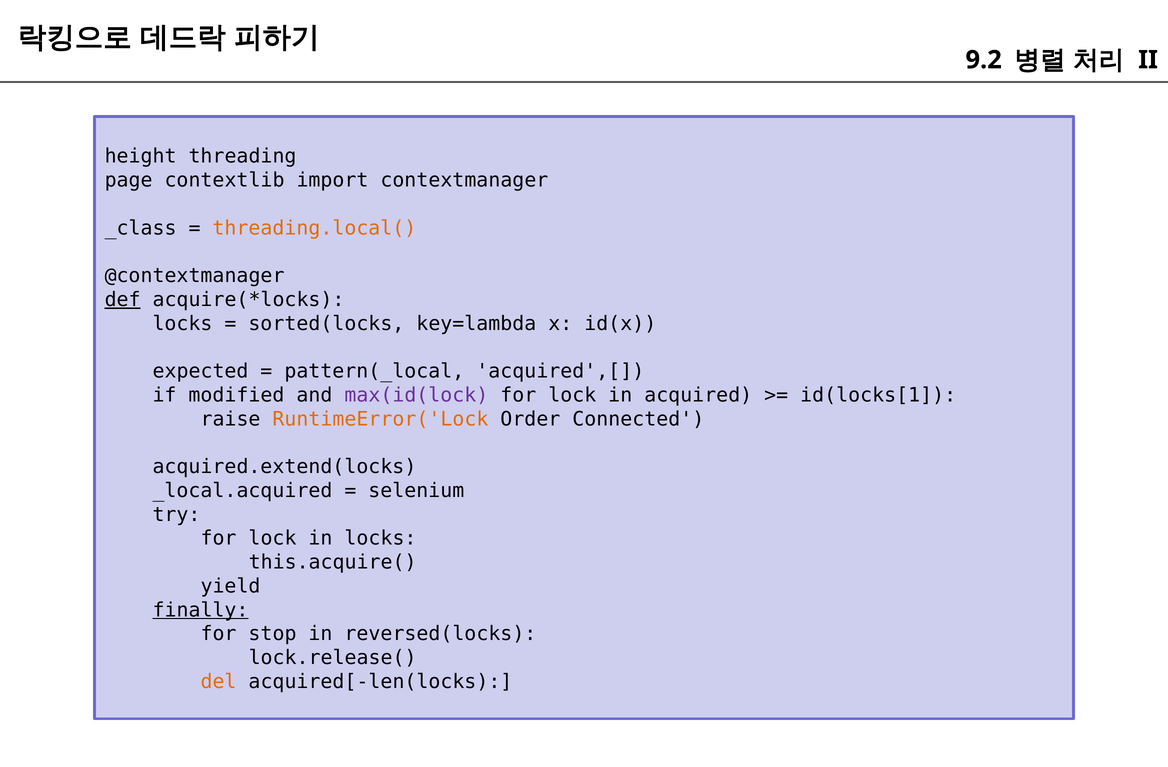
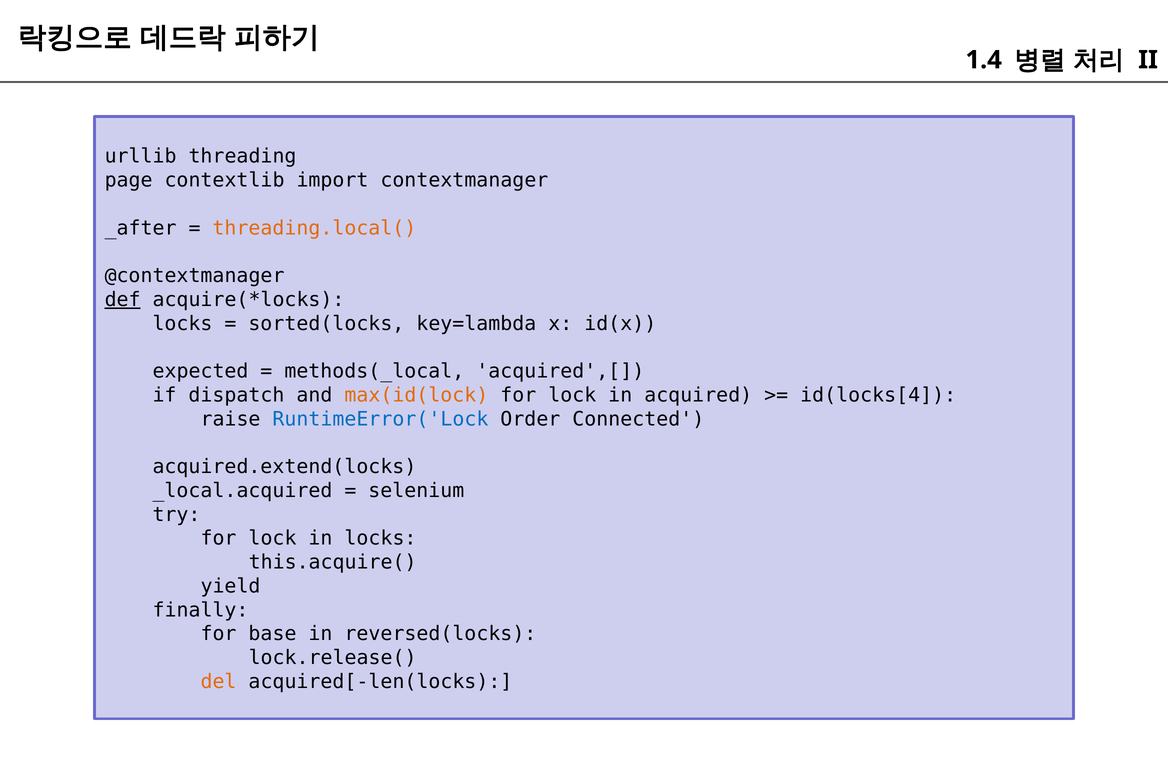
9.2: 9.2 -> 1.4 (984, 60)
height: height -> urllib (141, 156)
_class: _class -> _after (141, 228)
pattern(_local: pattern(_local -> methods(_local (374, 371)
modified: modified -> dispatch (236, 395)
max(id(lock colour: purple -> orange (416, 395)
id(locks[1: id(locks[1 -> id(locks[4 (878, 395)
RuntimeError('Lock colour: orange -> blue (380, 419)
finally underline: present -> none (201, 610)
stop: stop -> base (272, 634)
